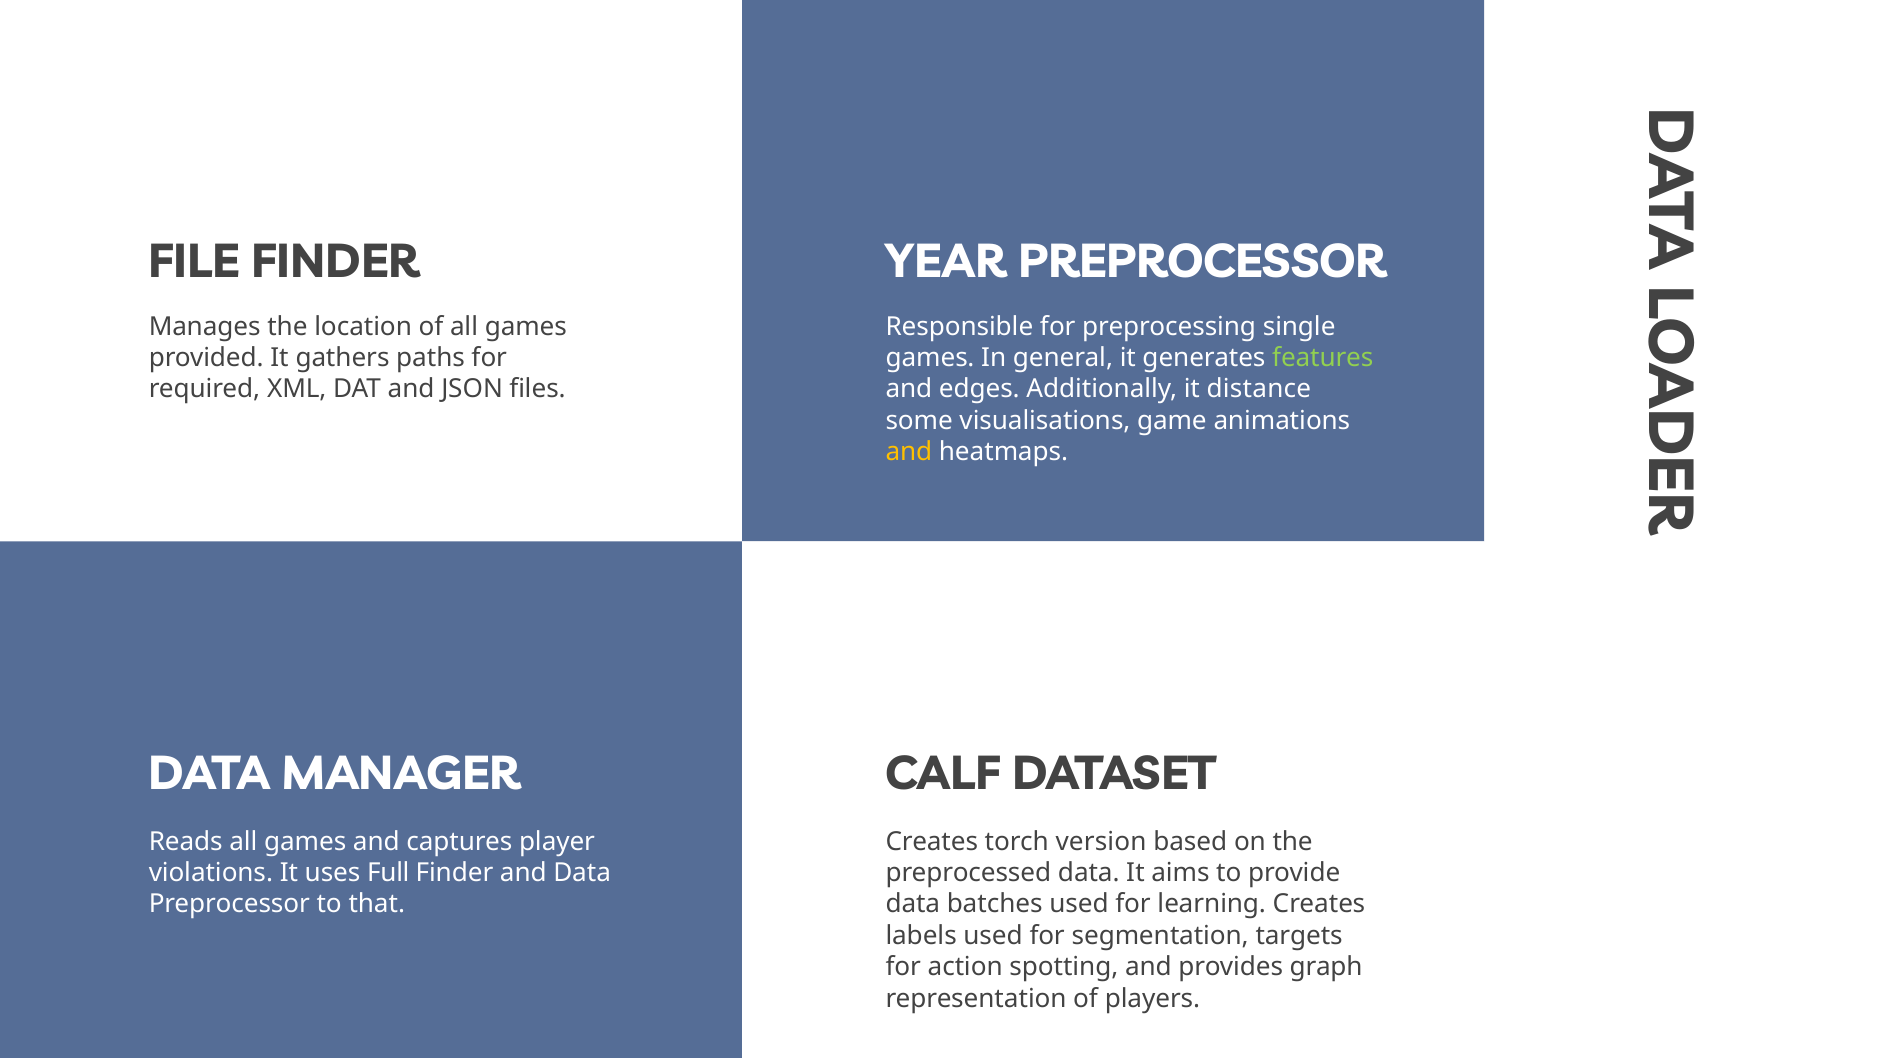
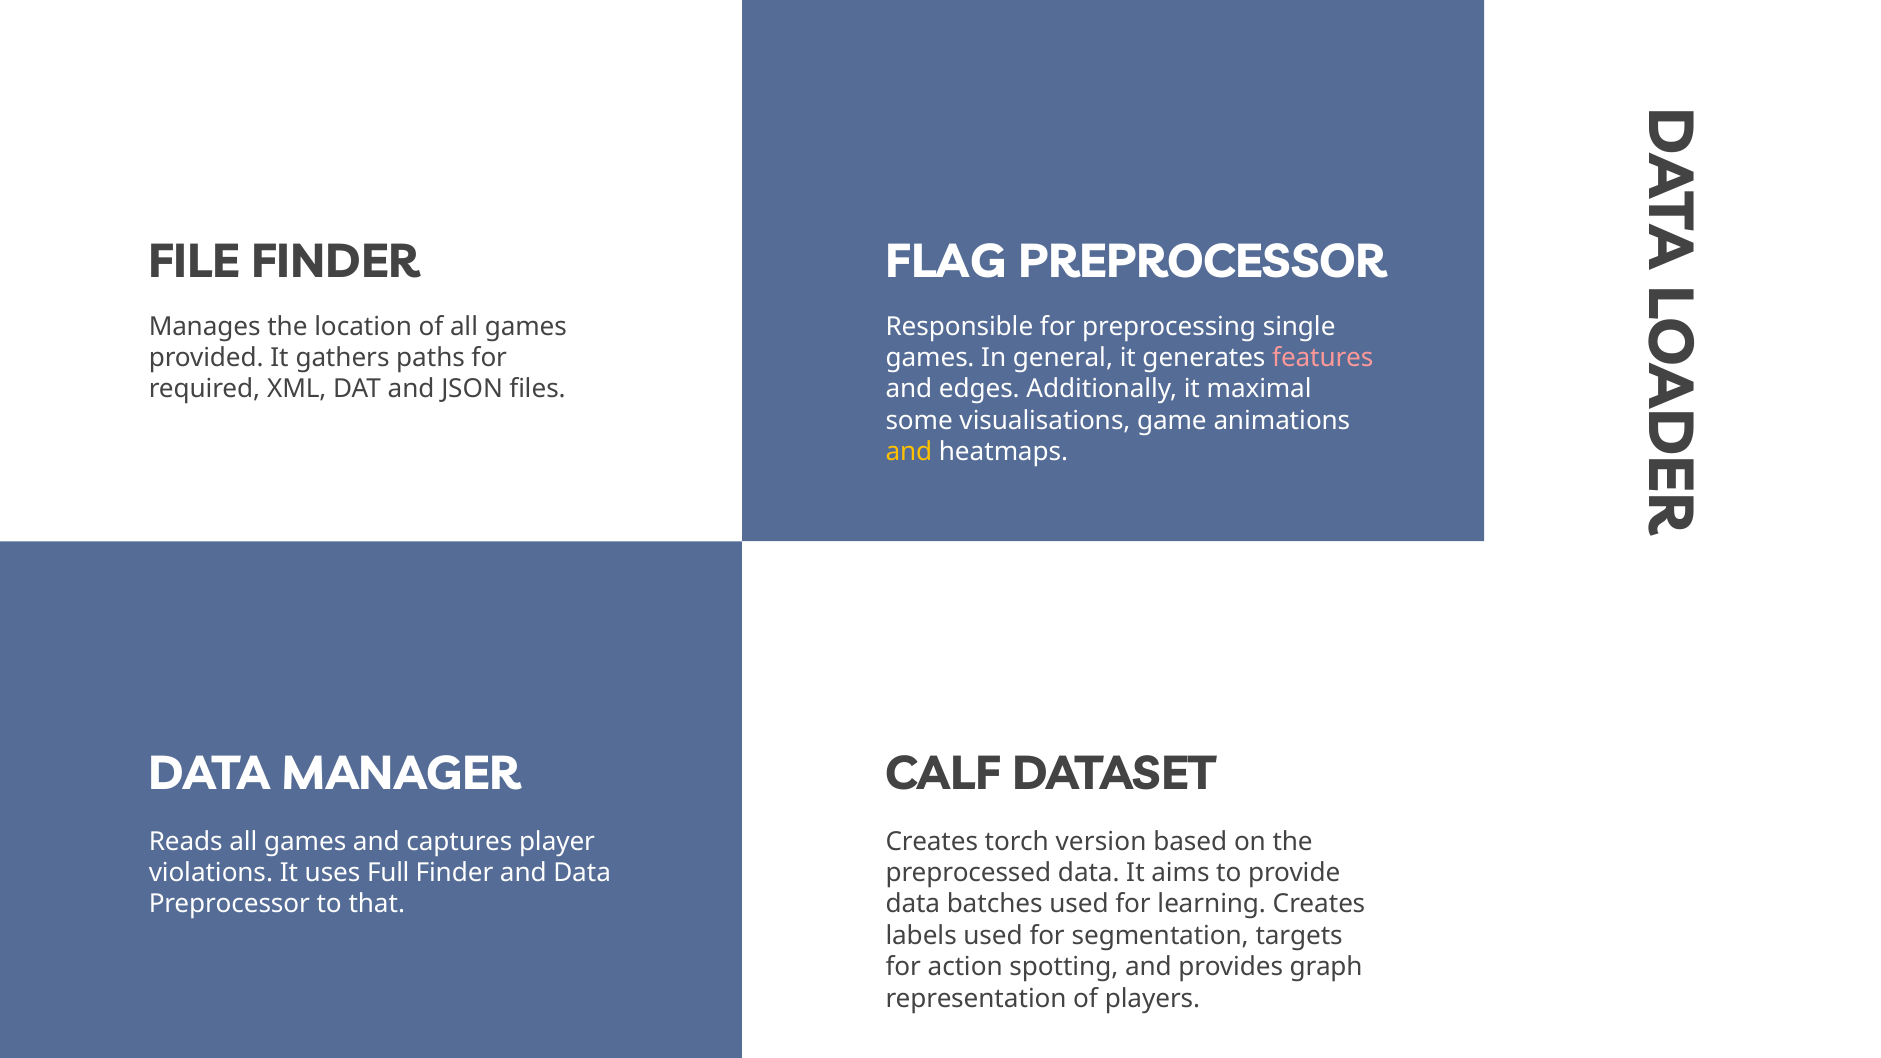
YEAR: YEAR -> FLAG (946, 262)
features colour: light green -> pink (1323, 358)
distance: distance -> maximal (1259, 389)
